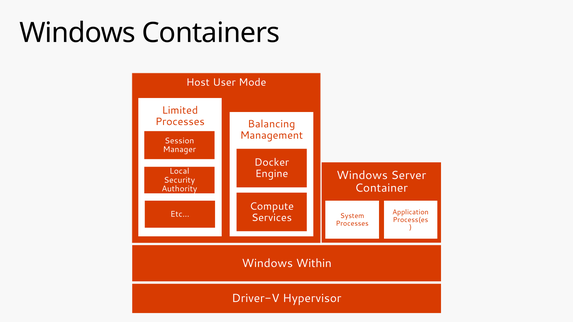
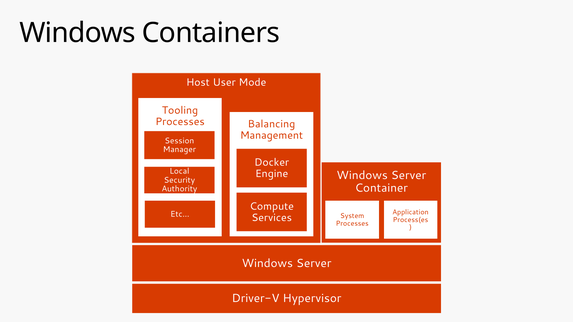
Limited: Limited -> Tooling (180, 110)
Within: Within -> Server (314, 263)
